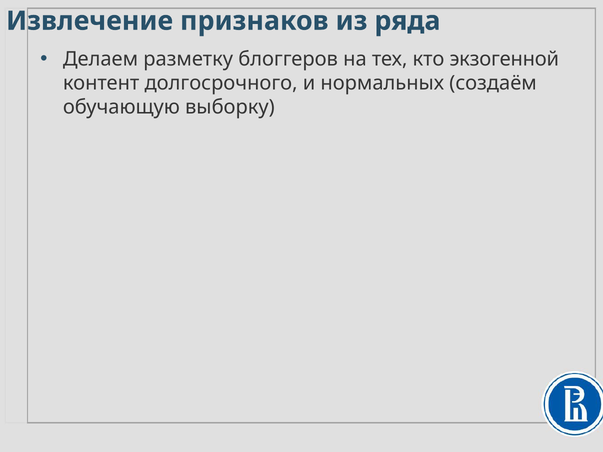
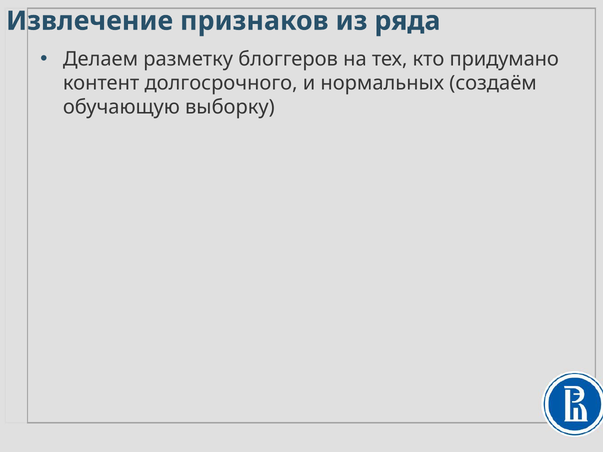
экзогенной: экзогенной -> придумано (504, 59)
